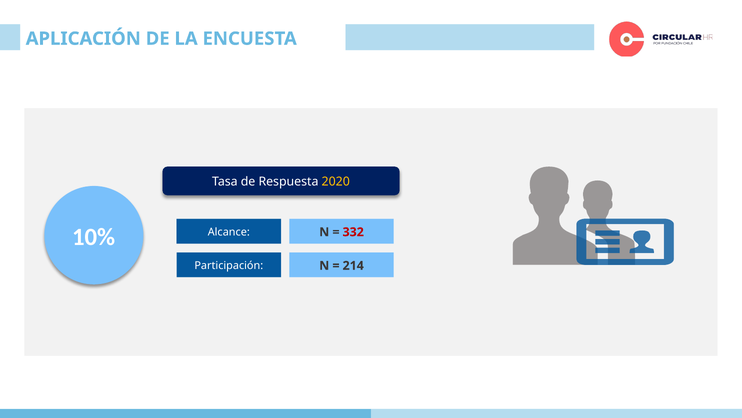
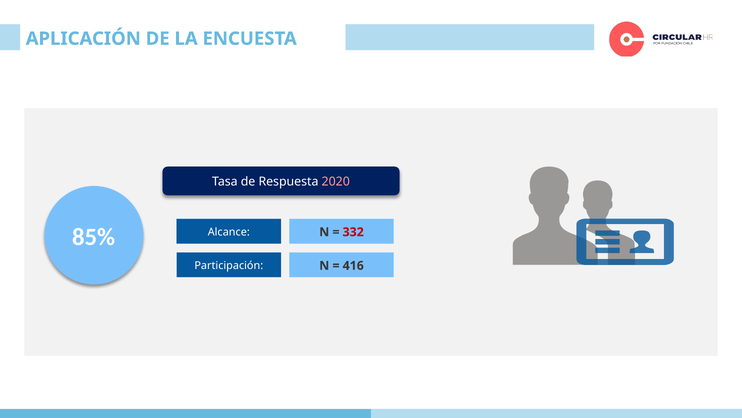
2020 colour: yellow -> pink (336, 182)
10%: 10% -> 85% (94, 237)
214: 214 -> 416 (353, 265)
